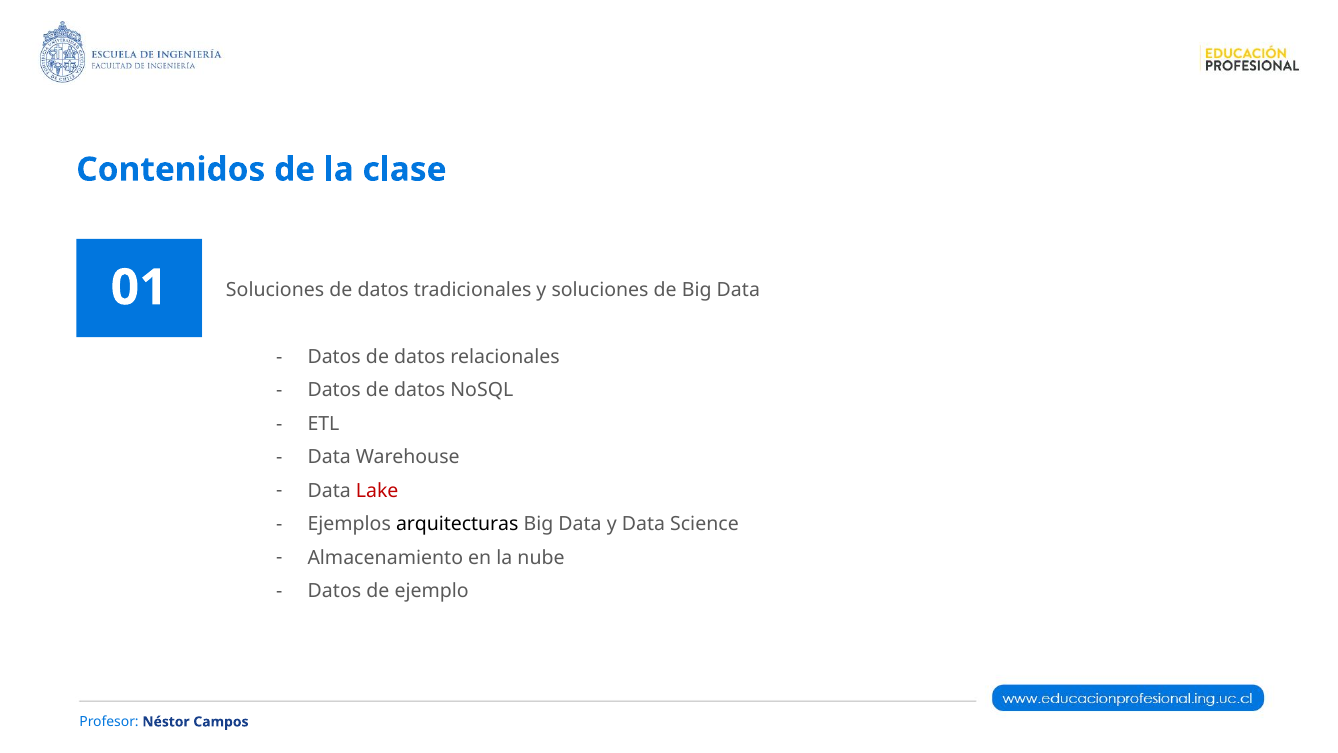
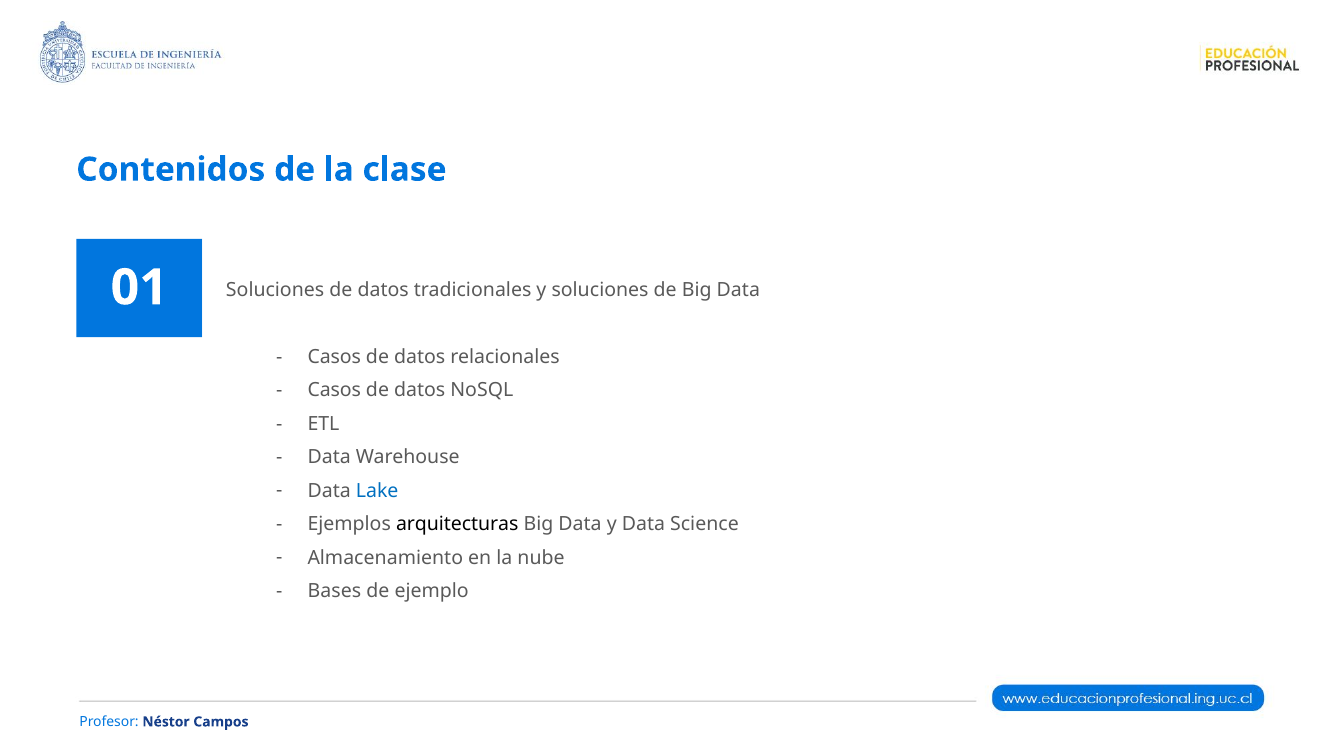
Datos: Datos -> Casos (334, 357)
Datos: Datos -> Casos (334, 390)
Lake colour: red -> blue (377, 491)
Datos: Datos -> Bases (334, 591)
